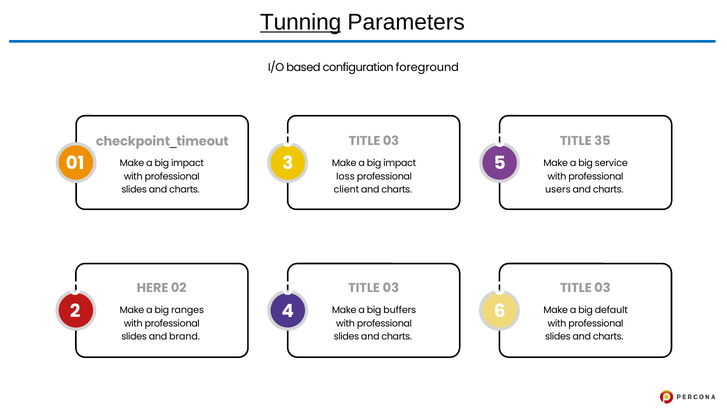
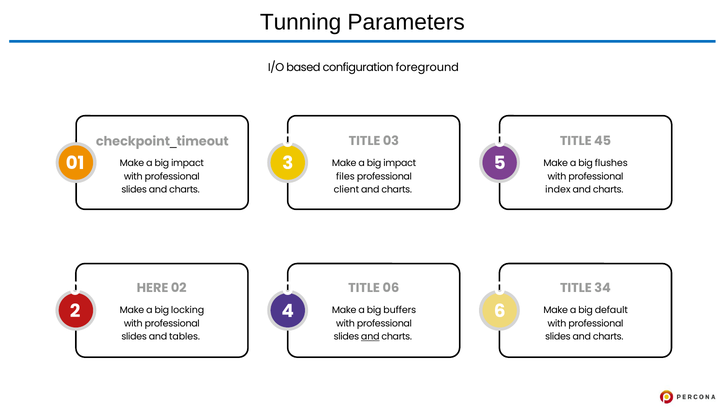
Tunning underline: present -> none (301, 22)
35: 35 -> 45 (603, 141)
service: service -> flushes (611, 163)
loss: loss -> files (345, 176)
users: users -> index (558, 190)
03: 03 -> 06 (391, 288)
03: 03 -> 34 (603, 288)
ranges: ranges -> locking (188, 310)
brand: brand -> tables (185, 337)
and underline: none -> present (370, 337)
